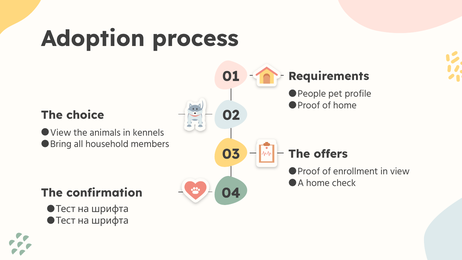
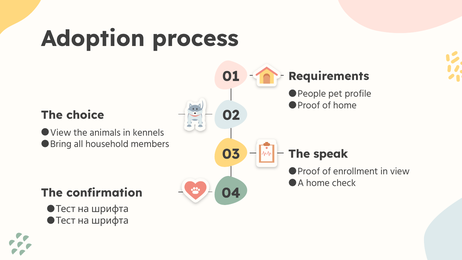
offers: offers -> speak (331, 154)
